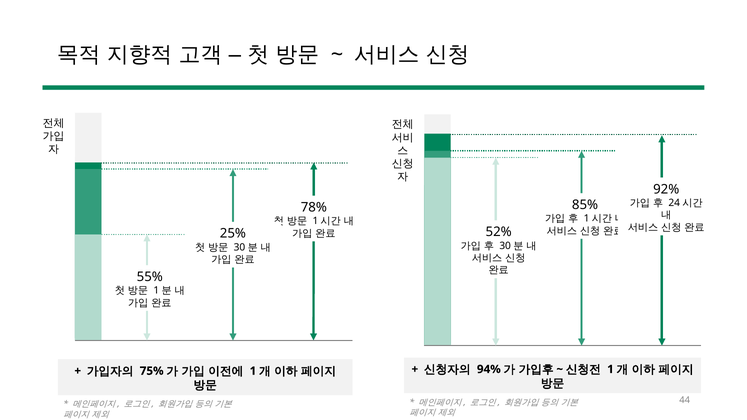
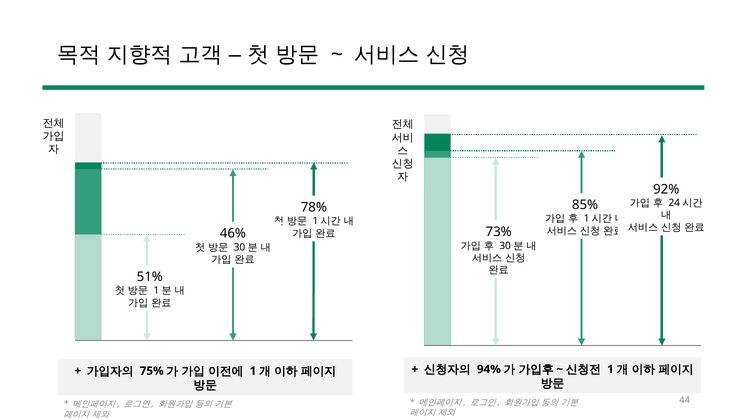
52%: 52% -> 73% (499, 232)
25%: 25% -> 46% (233, 234)
55%: 55% -> 51% (150, 277)
